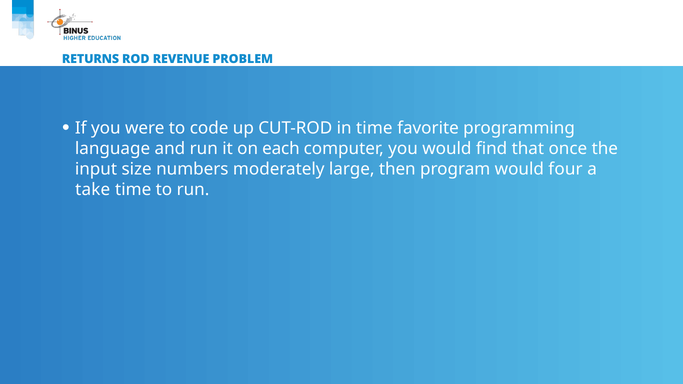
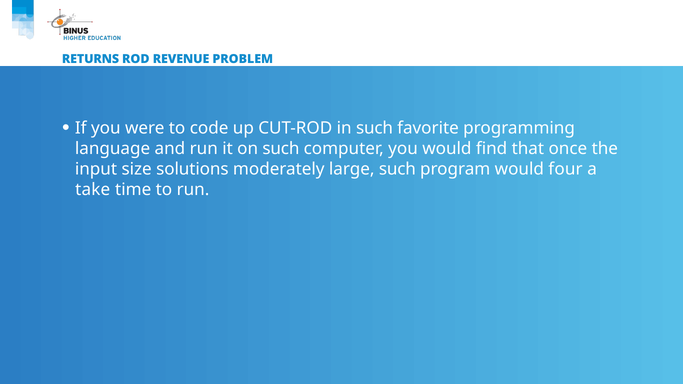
in time: time -> such (374, 128)
on each: each -> such (281, 149)
numbers: numbers -> solutions (192, 169)
large then: then -> such (397, 169)
